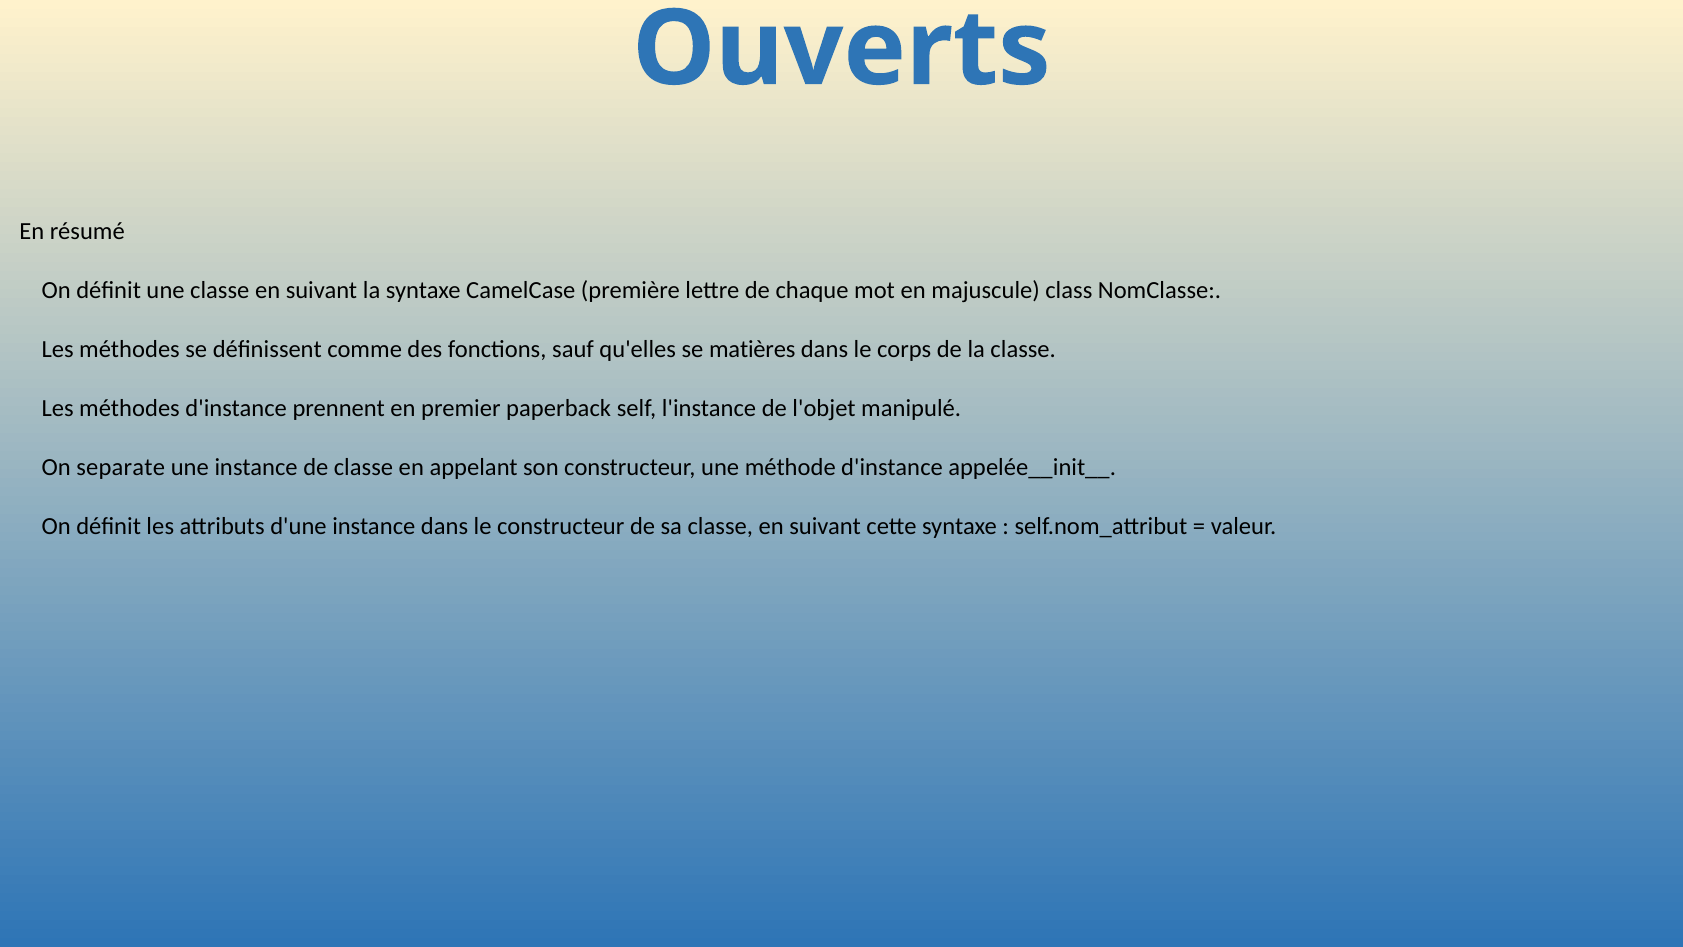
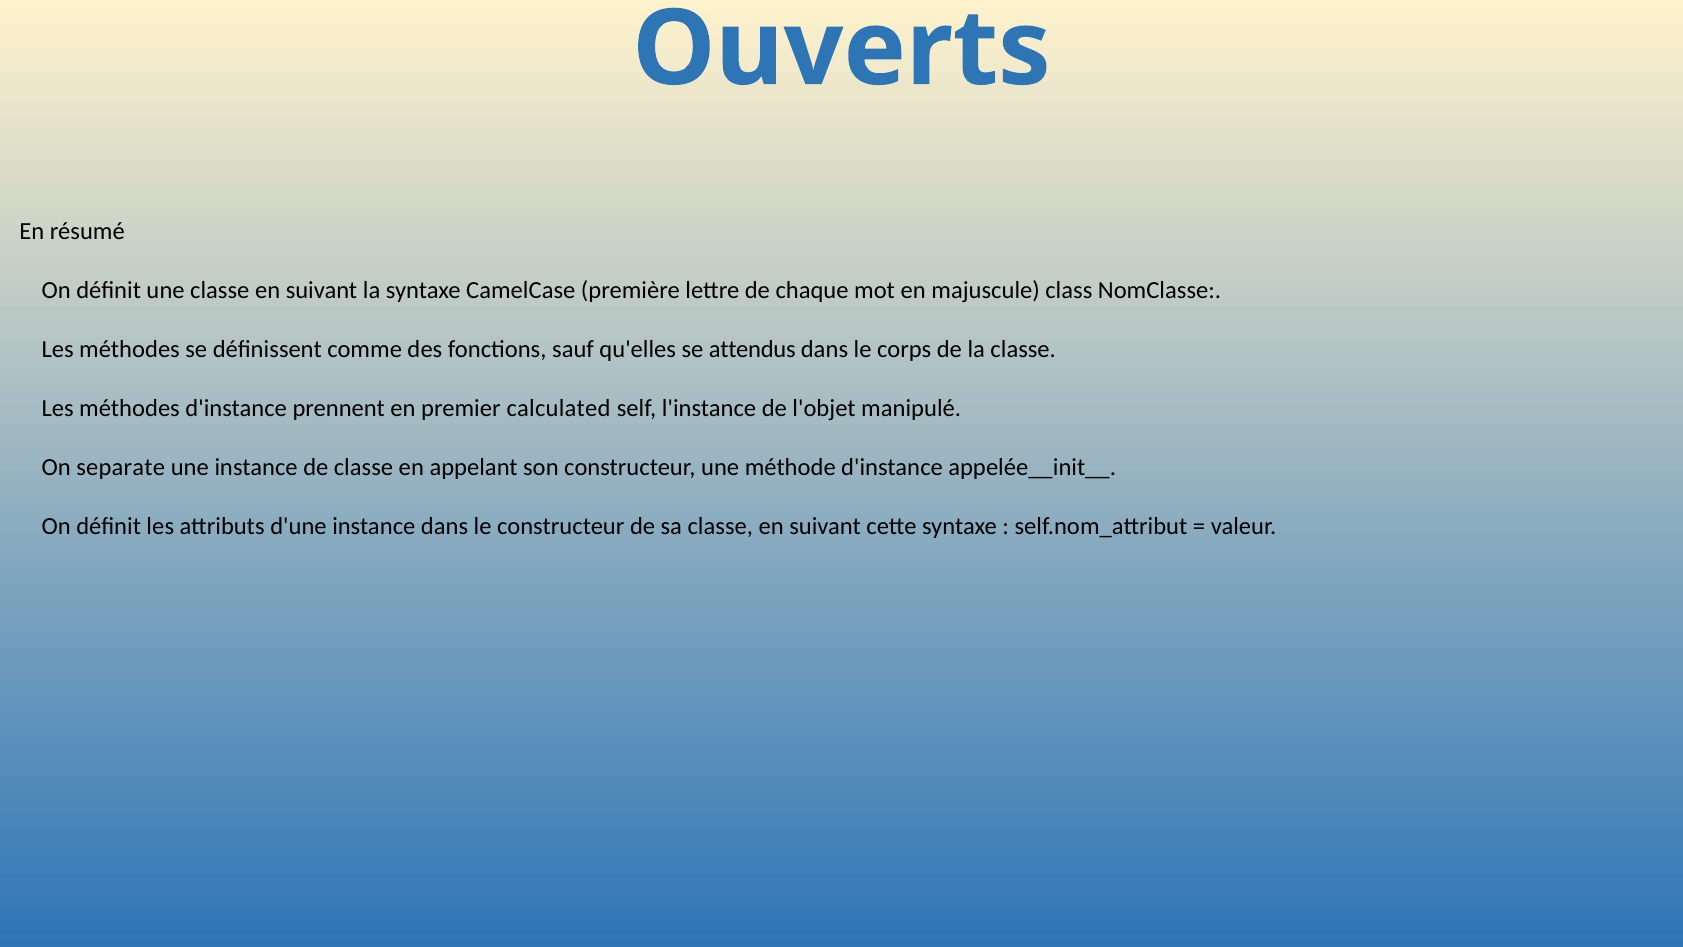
matières: matières -> attendus (752, 349)
paperback: paperback -> calculated (559, 408)
